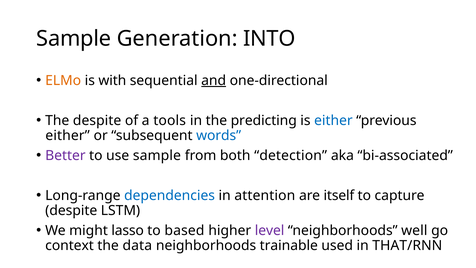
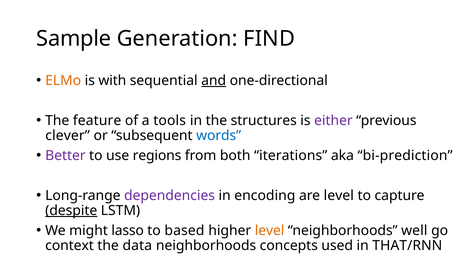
INTO: INTO -> FIND (269, 38)
The despite: despite -> feature (97, 120)
predicting: predicting -> structures (264, 120)
either colour: blue -> purple (333, 120)
either: either -> clever (68, 135)
use sample: sample -> regions (157, 155)
detection: detection -> iterations (291, 155)
bi-associated: bi-associated -> bi-prediction (405, 155)
dependencies colour: blue -> purple (170, 195)
attention: attention -> encoding (265, 195)
are itself: itself -> level (339, 195)
despite underline: none -> present (71, 210)
level colour: purple -> orange (270, 230)
trainable: trainable -> concepts (289, 245)
